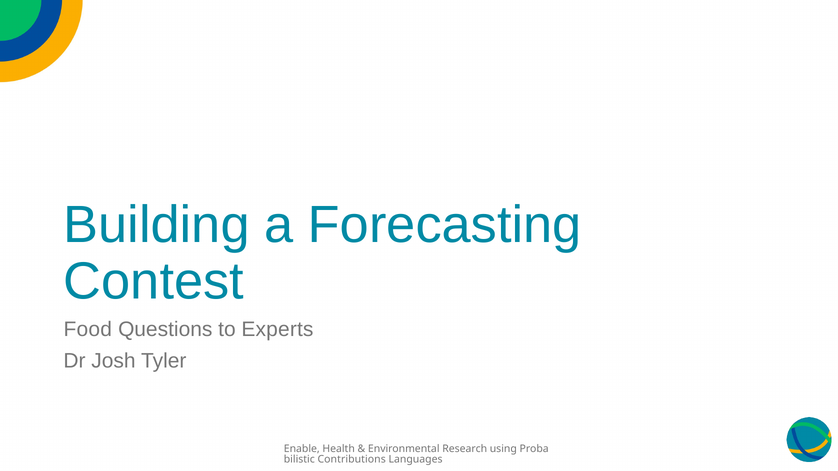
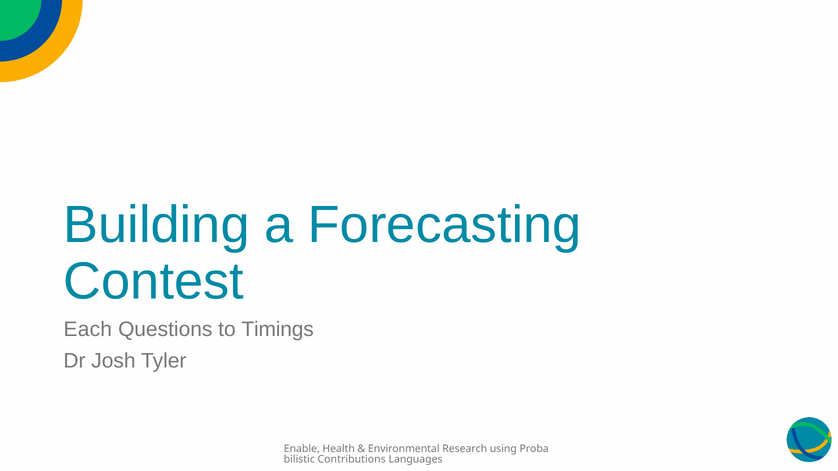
Food: Food -> Each (88, 330)
Experts: Experts -> Timings (278, 330)
